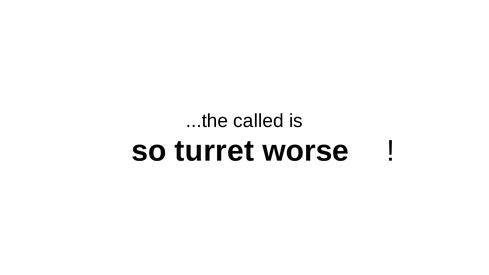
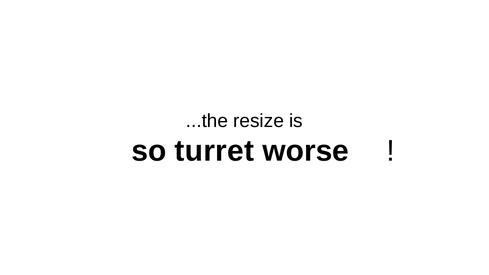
called: called -> resize (259, 121)
